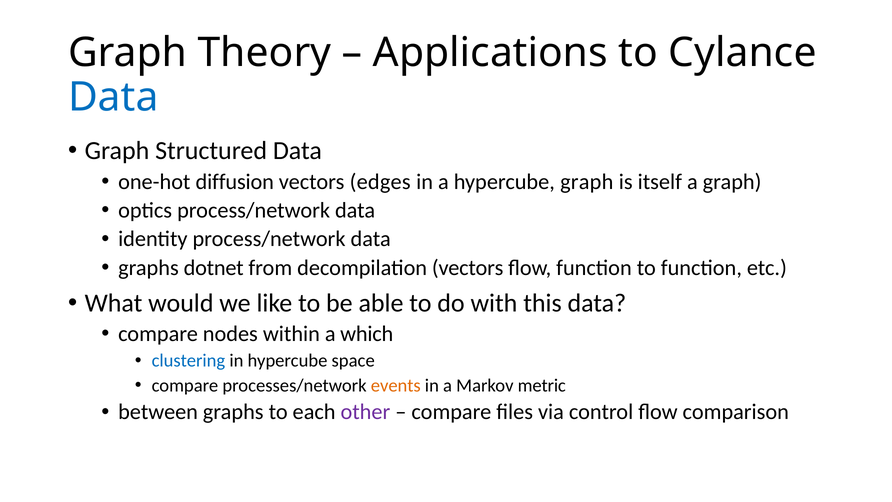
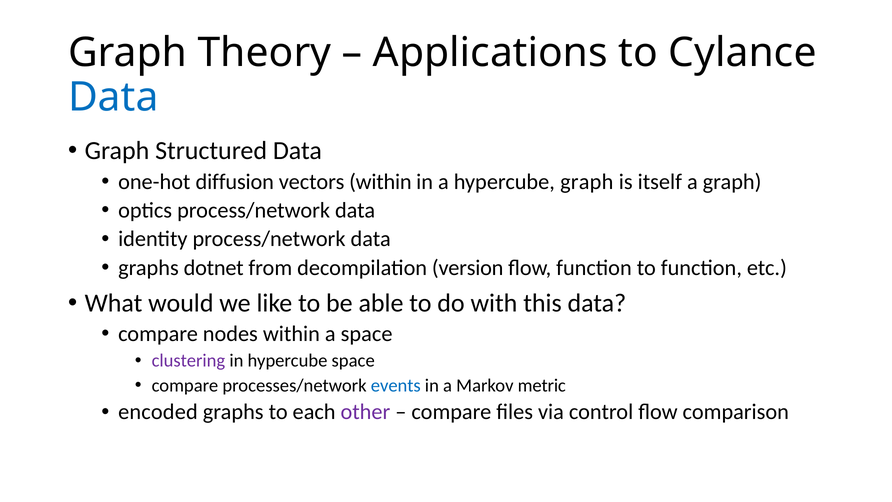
vectors edges: edges -> within (380, 182)
decompilation vectors: vectors -> version (468, 268)
a which: which -> space (367, 334)
clustering colour: blue -> purple (188, 361)
events colour: orange -> blue (396, 385)
between: between -> encoded (158, 412)
